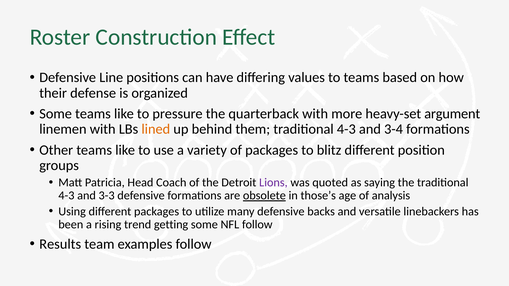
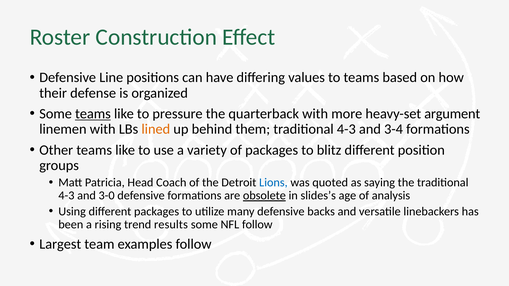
teams underline: none -> present (93, 114)
Lions colour: purple -> blue (273, 183)
3-3: 3-3 -> 3-0 (107, 196)
those’s: those’s -> slides’s (318, 196)
getting: getting -> results (171, 225)
Results: Results -> Largest (60, 244)
